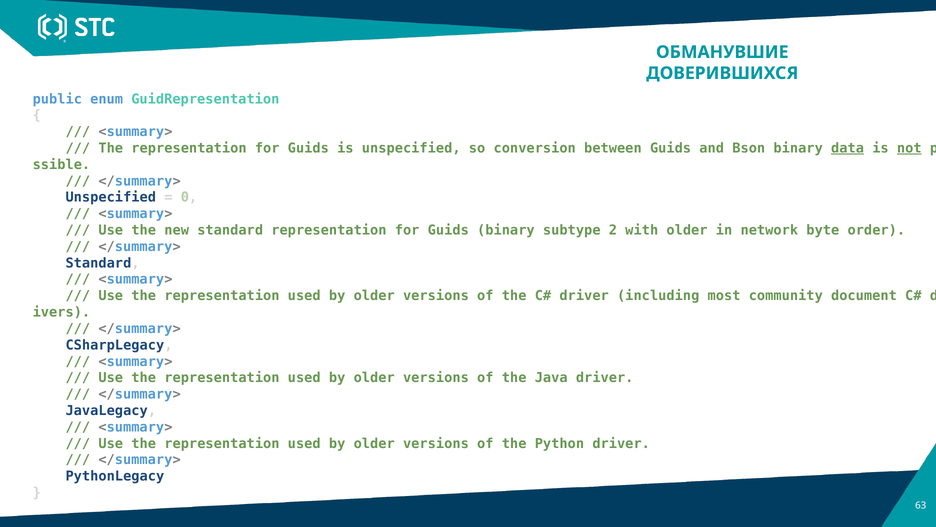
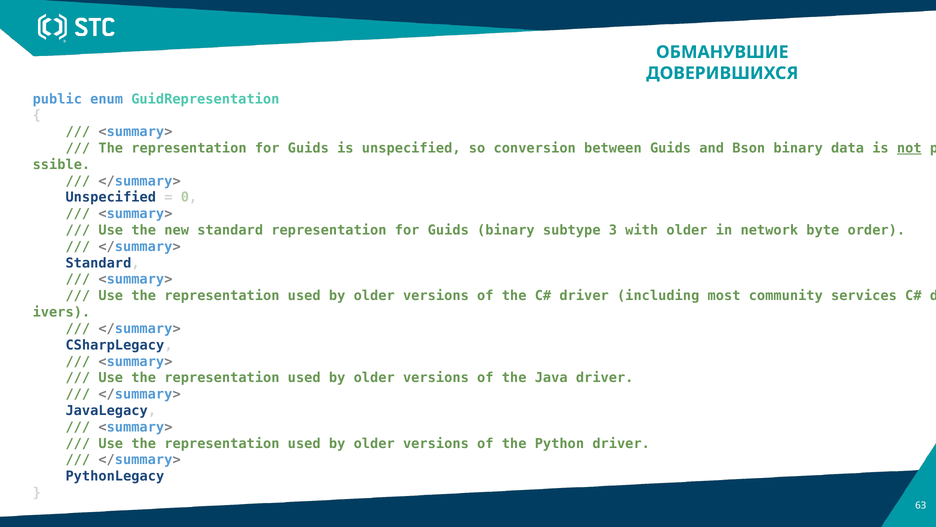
data underline: present -> none (848, 148)
2: 2 -> 3 (613, 230)
document: document -> services (864, 296)
